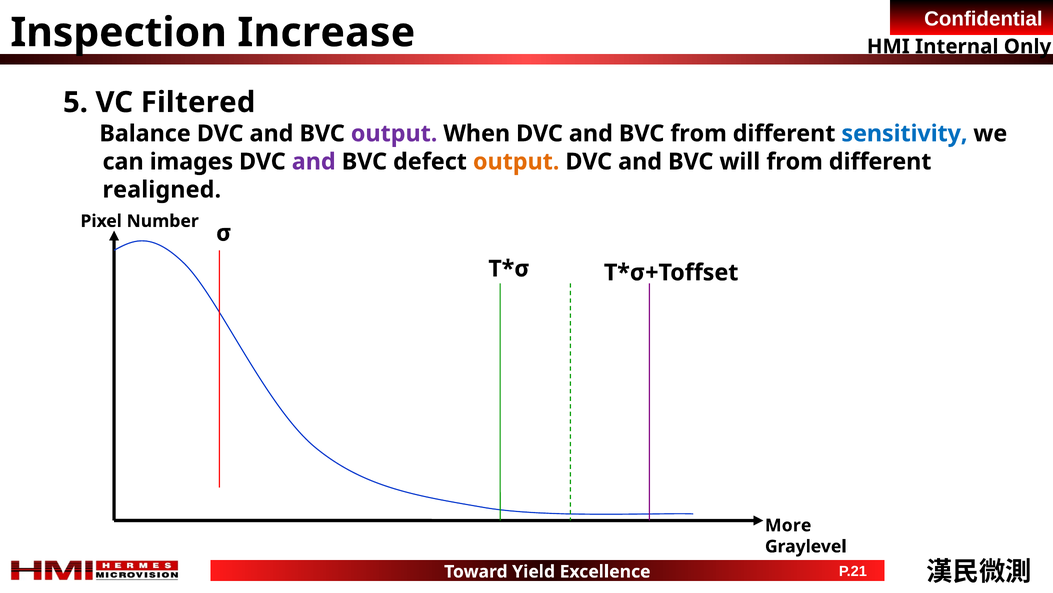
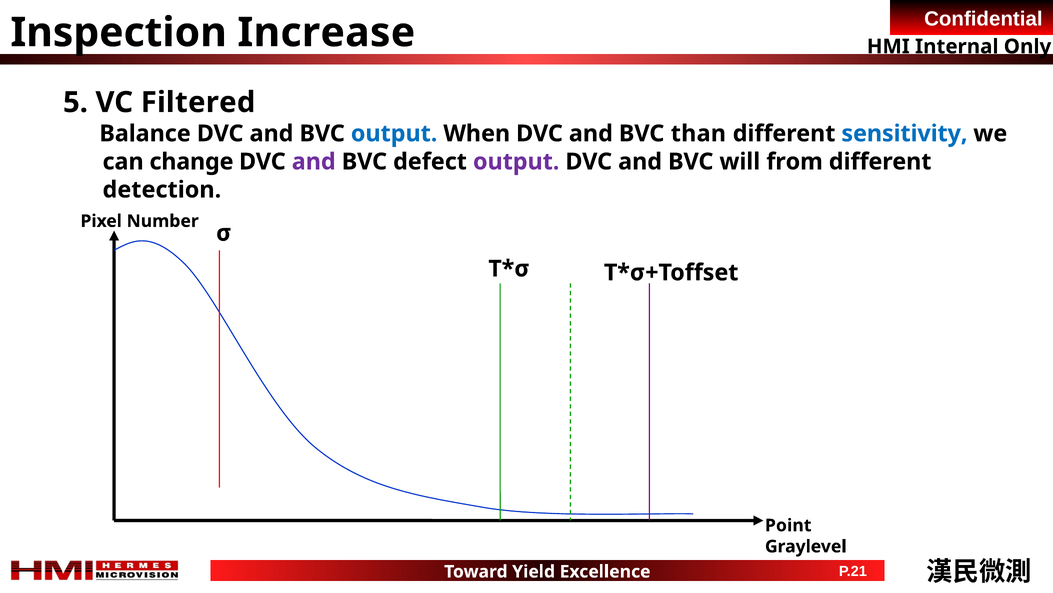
output colour: purple -> blue (394, 133)
BVC from: from -> than (698, 133)
images: images -> change (191, 162)
output colour: orange -> purple (516, 162)
realigned: realigned -> detection (162, 190)
More: More -> Point (788, 525)
